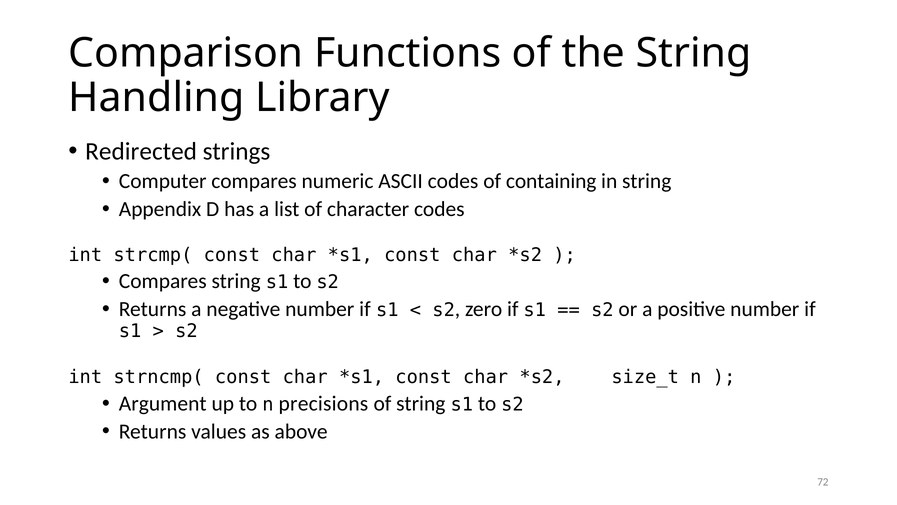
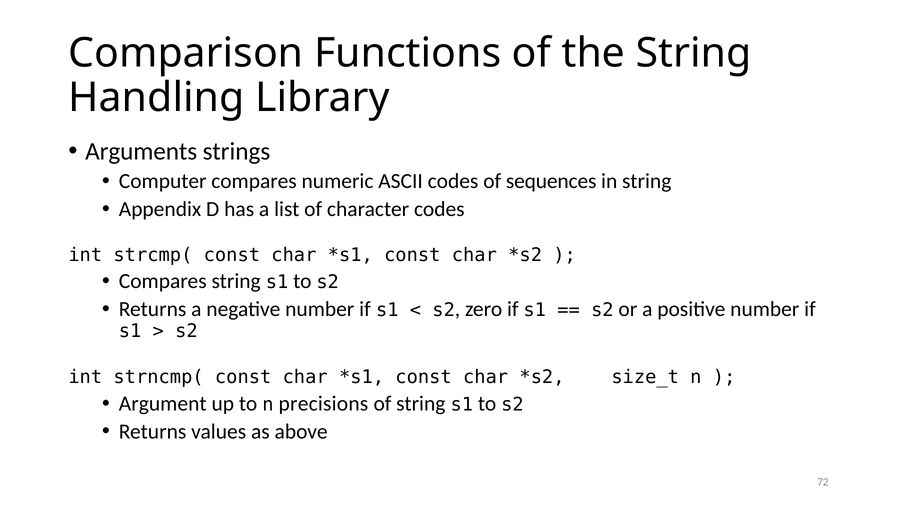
Redirected: Redirected -> Arguments (141, 151)
containing: containing -> sequences (551, 181)
